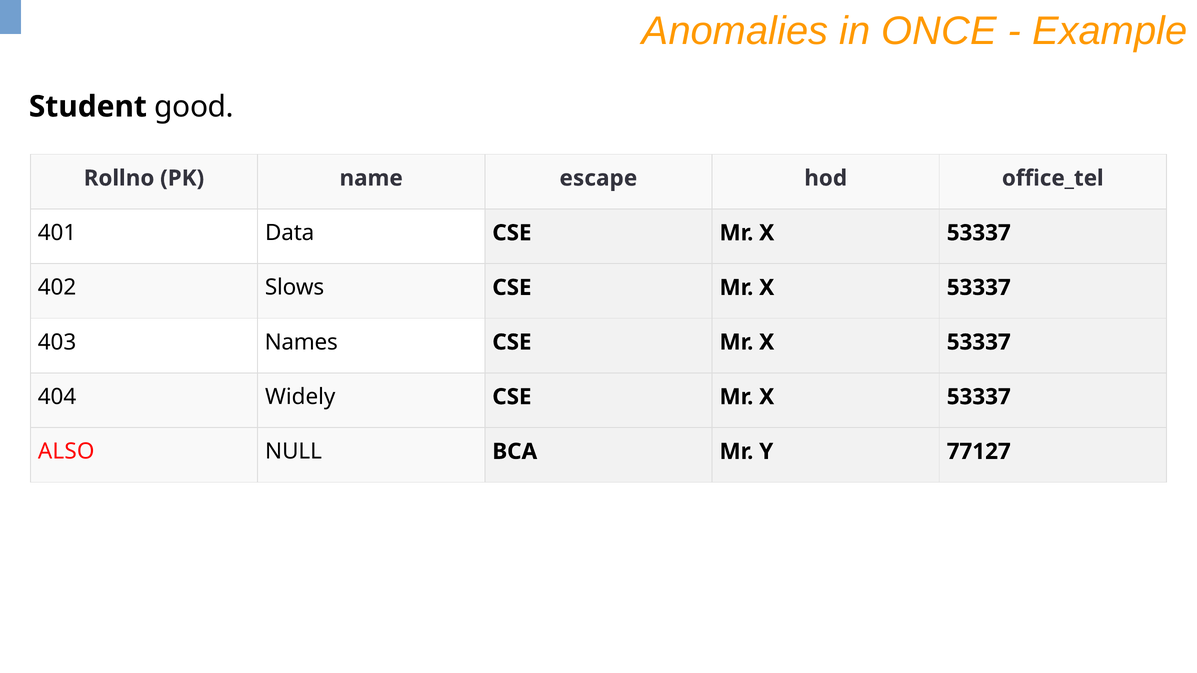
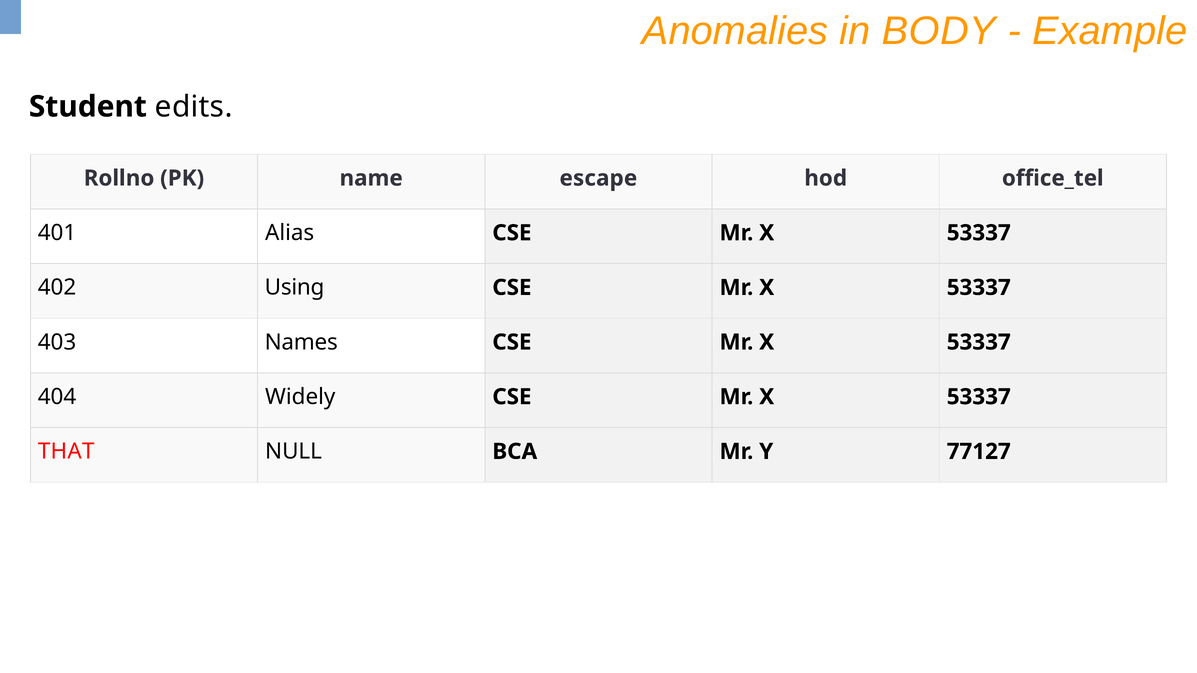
ONCE: ONCE -> BODY (939, 31)
good: good -> edits (194, 107)
Data: Data -> Alias (290, 233)
Slows: Slows -> Using (295, 288)
ALSO: ALSO -> THAT (66, 452)
